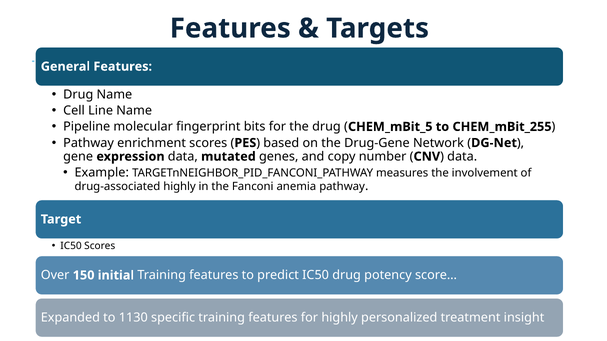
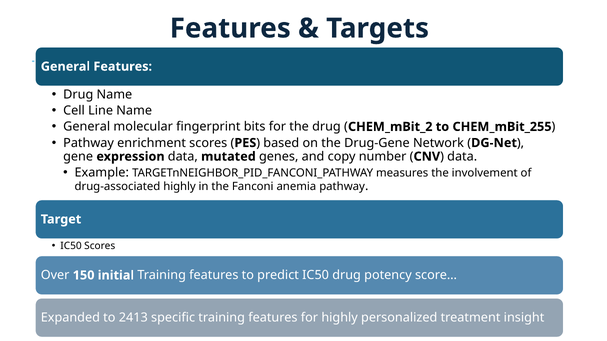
Pipeline: Pipeline -> General (87, 127)
CHEM_mBit_5: CHEM_mBit_5 -> CHEM_mBit_2 (390, 127)
1130: 1130 -> 2413 (133, 318)
